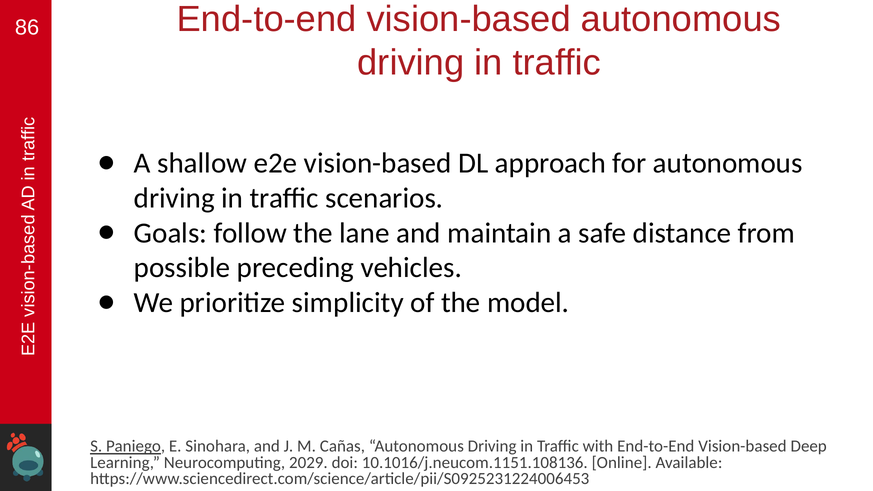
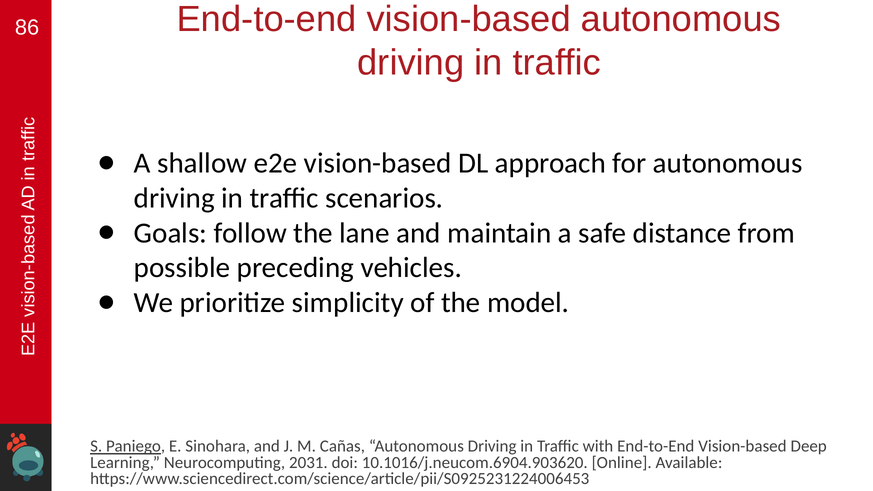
2029: 2029 -> 2031 (308, 463)
10.1016/j.neucom.1151.108136: 10.1016/j.neucom.1151.108136 -> 10.1016/j.neucom.6904.903620 (475, 463)
